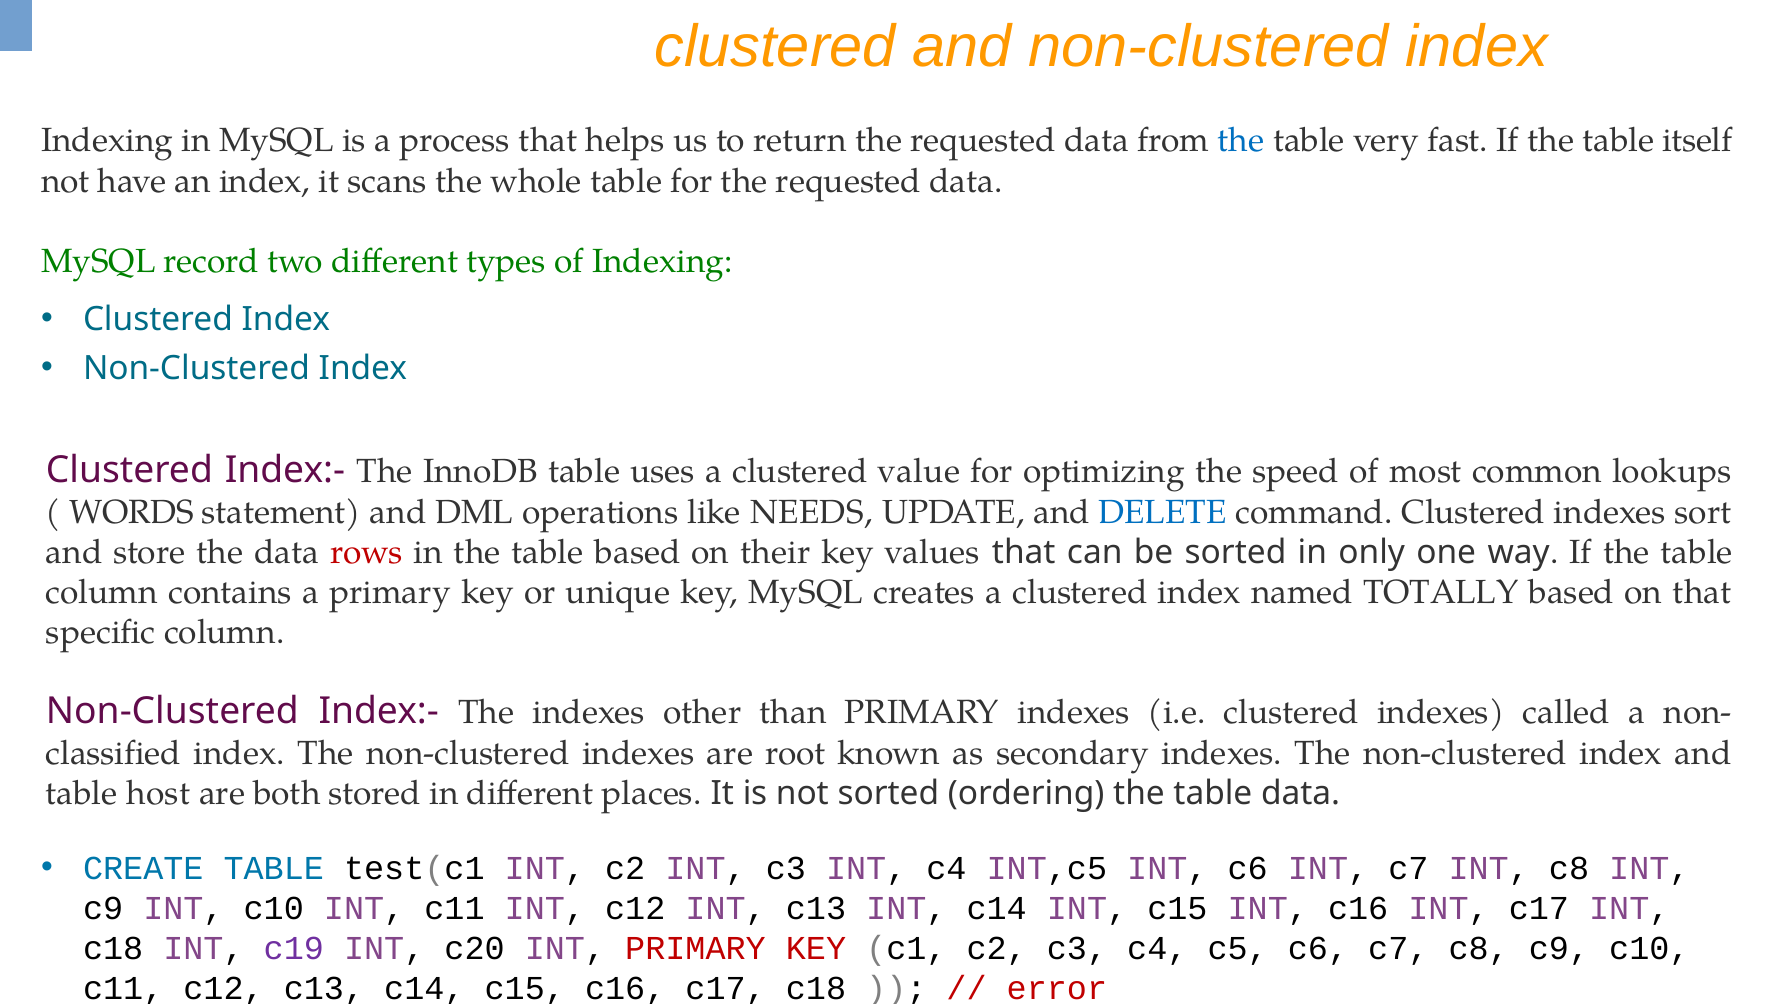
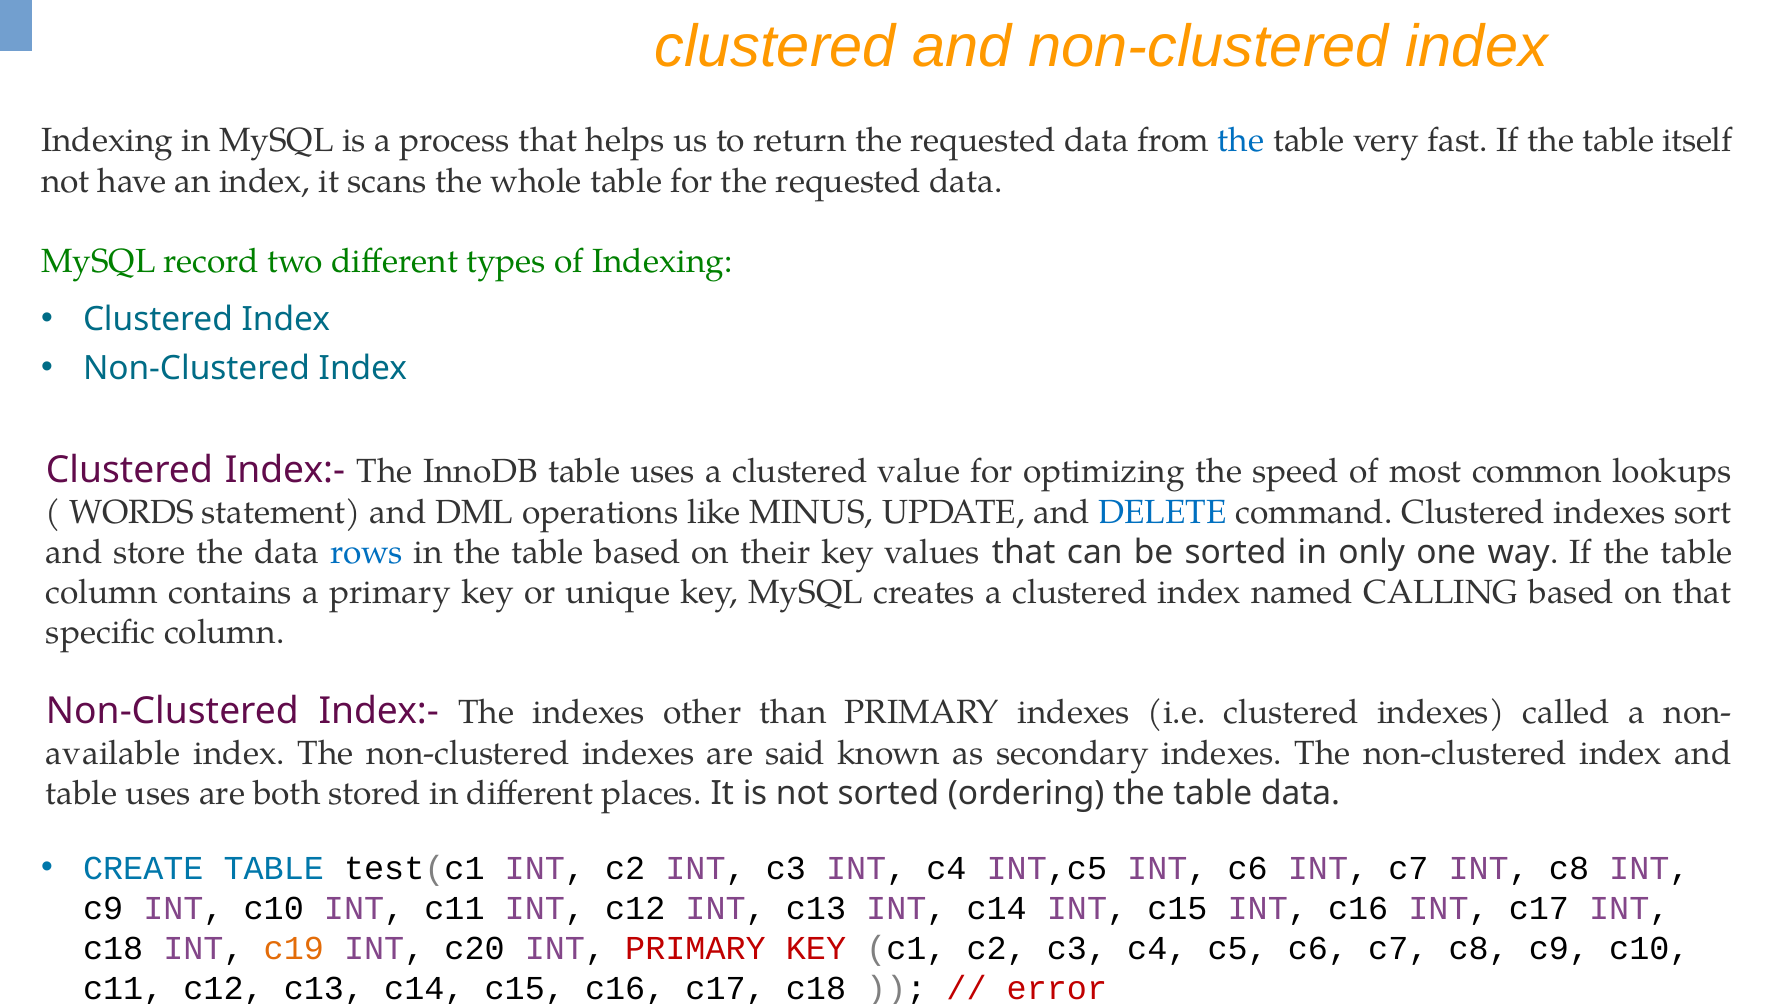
NEEDS: NEEDS -> MINUS (811, 512)
rows colour: red -> blue (367, 553)
TOTALLY: TOTALLY -> CALLING (1441, 593)
classified: classified -> available (113, 753)
root: root -> said (795, 753)
host: host -> uses (158, 793)
c19 colour: purple -> orange (294, 949)
